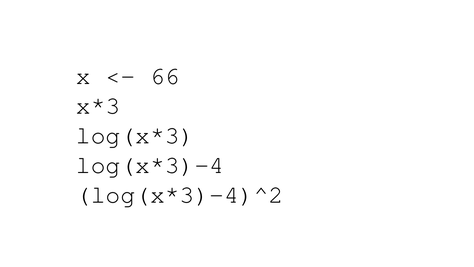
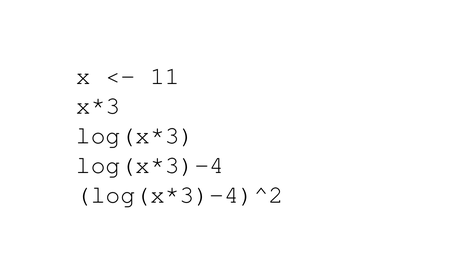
66: 66 -> 11 (165, 76)
